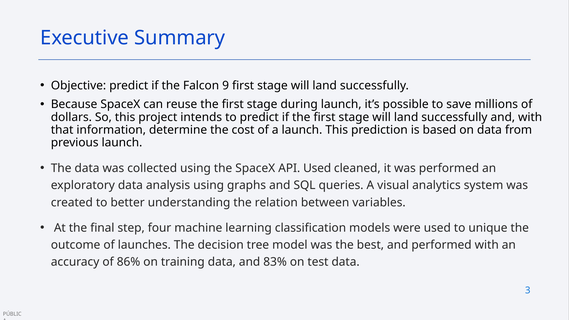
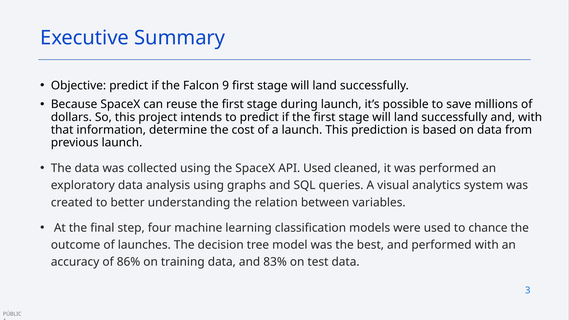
unique: unique -> chance (488, 228)
